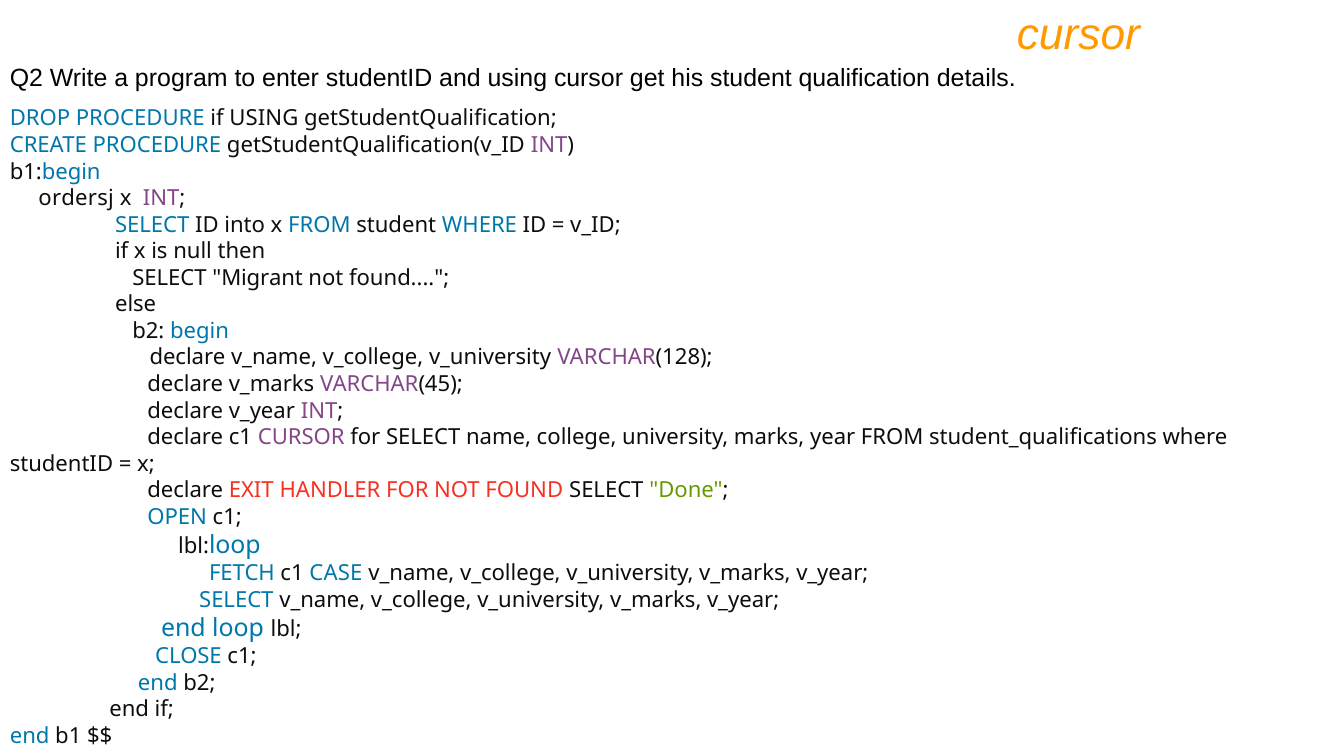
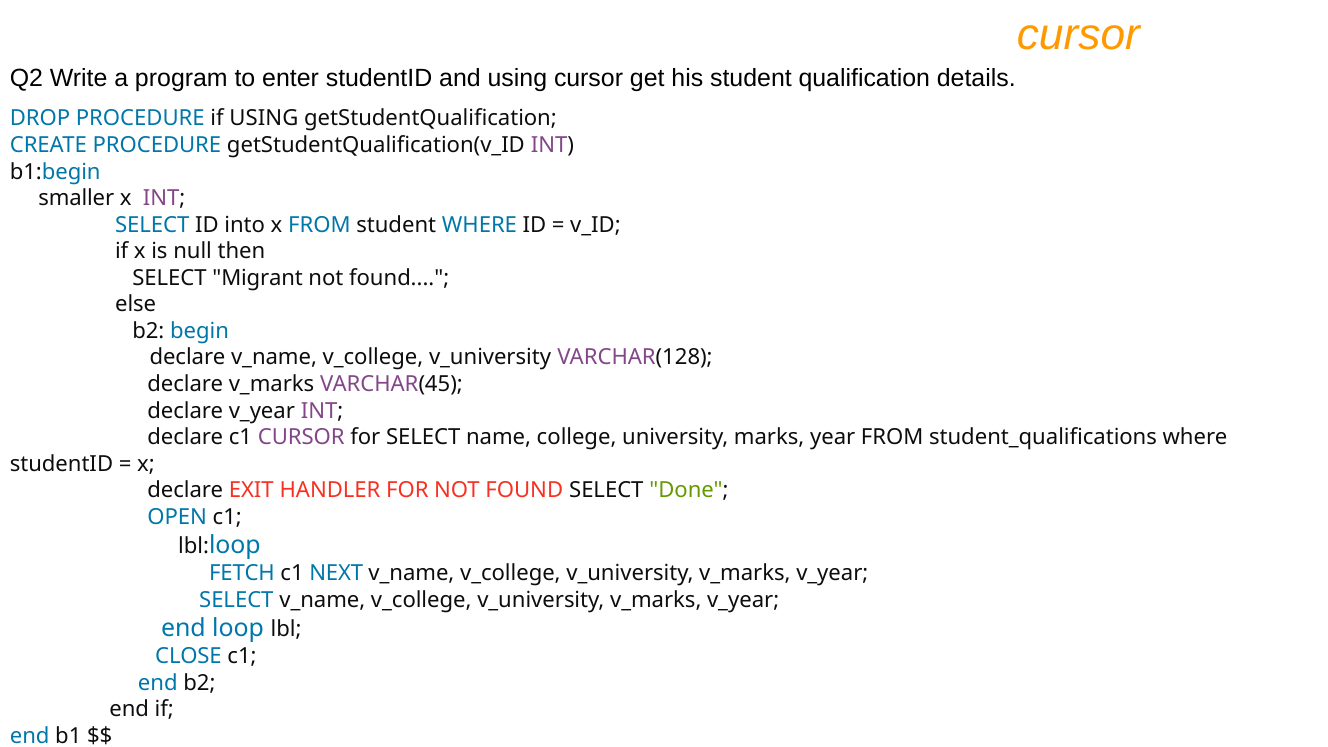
ordersj: ordersj -> smaller (76, 198)
CASE: CASE -> NEXT (336, 573)
